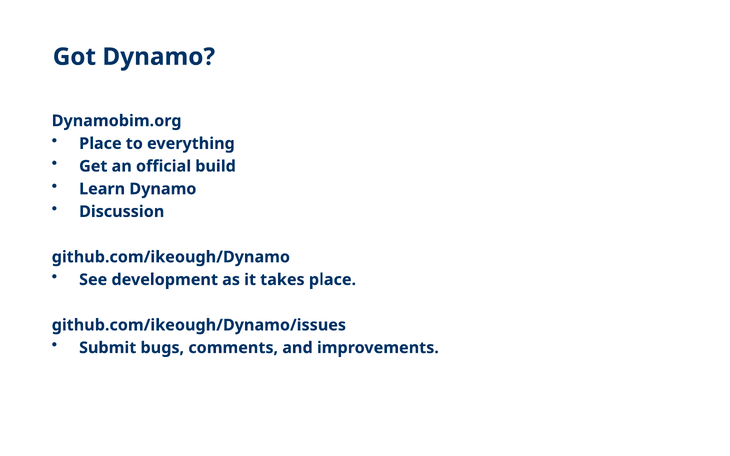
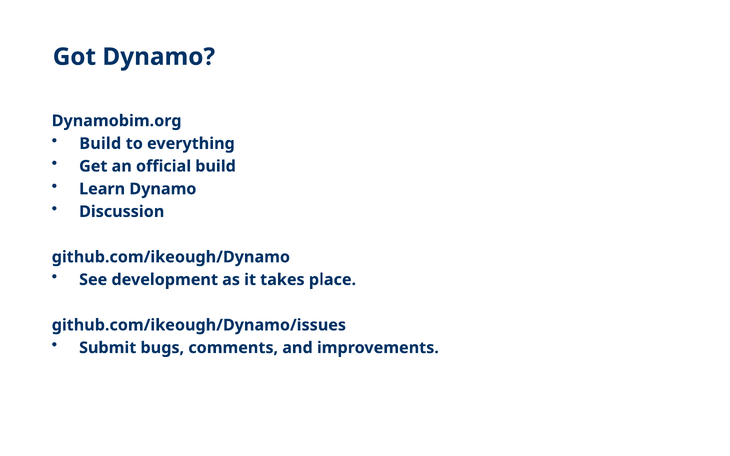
Place: Place -> Build (100, 144)
